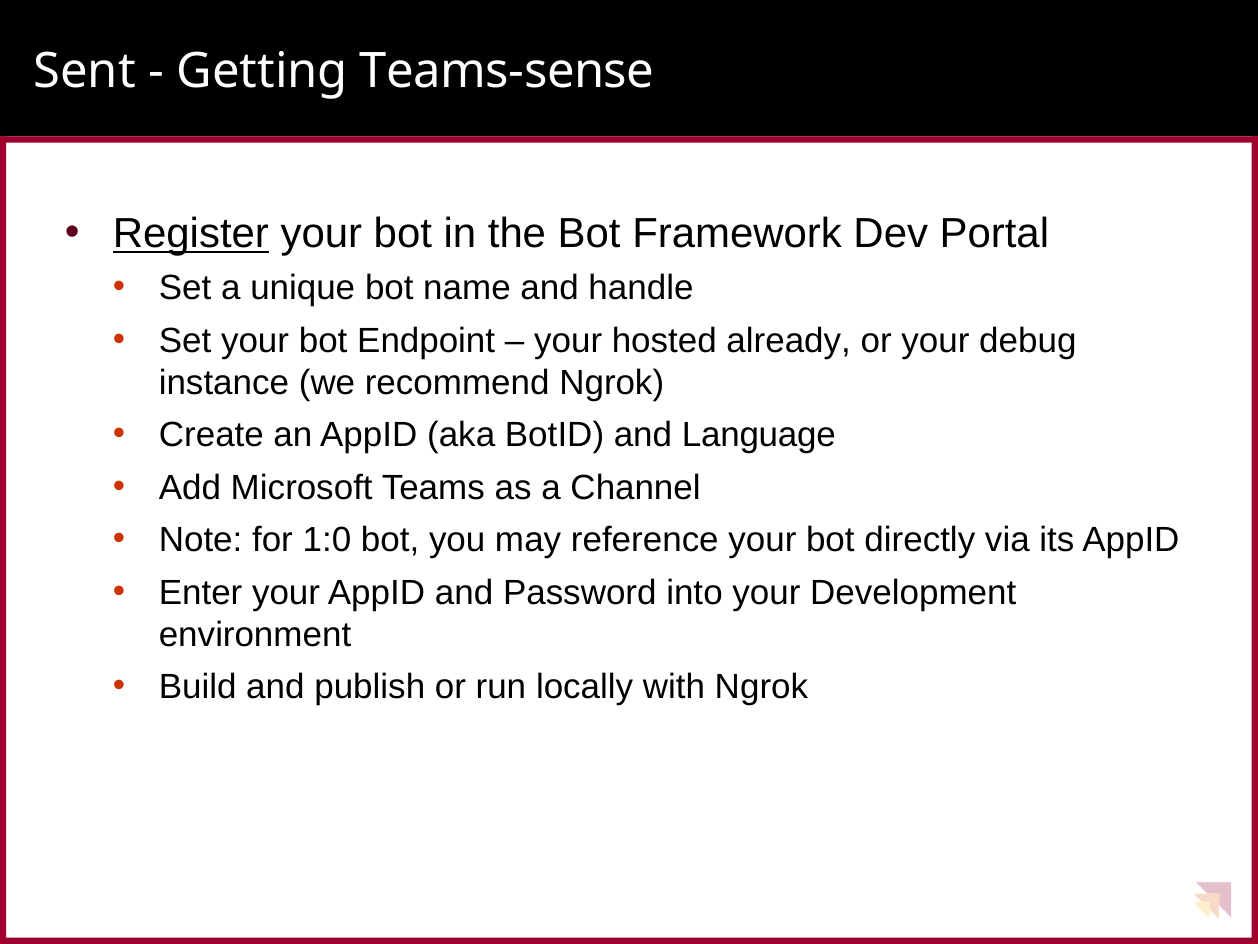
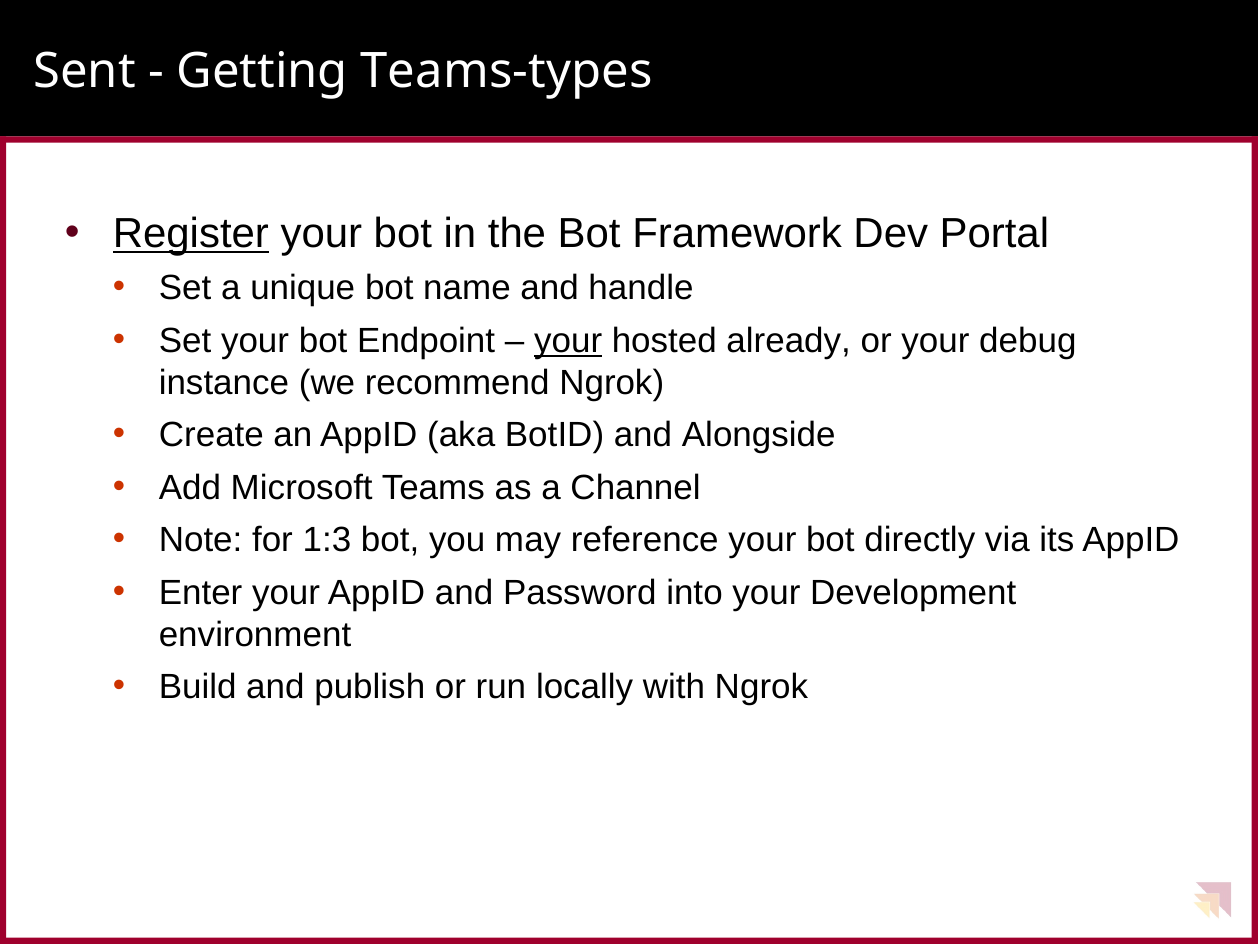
Teams-sense: Teams-sense -> Teams-types (507, 72)
your underline: none -> present (568, 340)
Language: Language -> Alongside (759, 435)
1:0: 1:0 -> 1:3 (327, 540)
